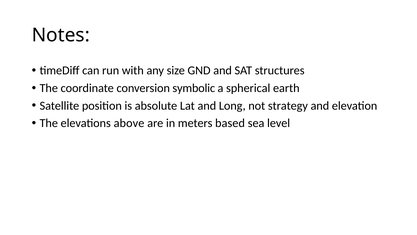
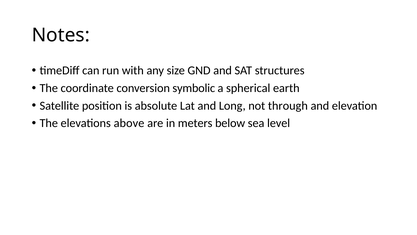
strategy: strategy -> through (288, 105)
based: based -> below (230, 123)
